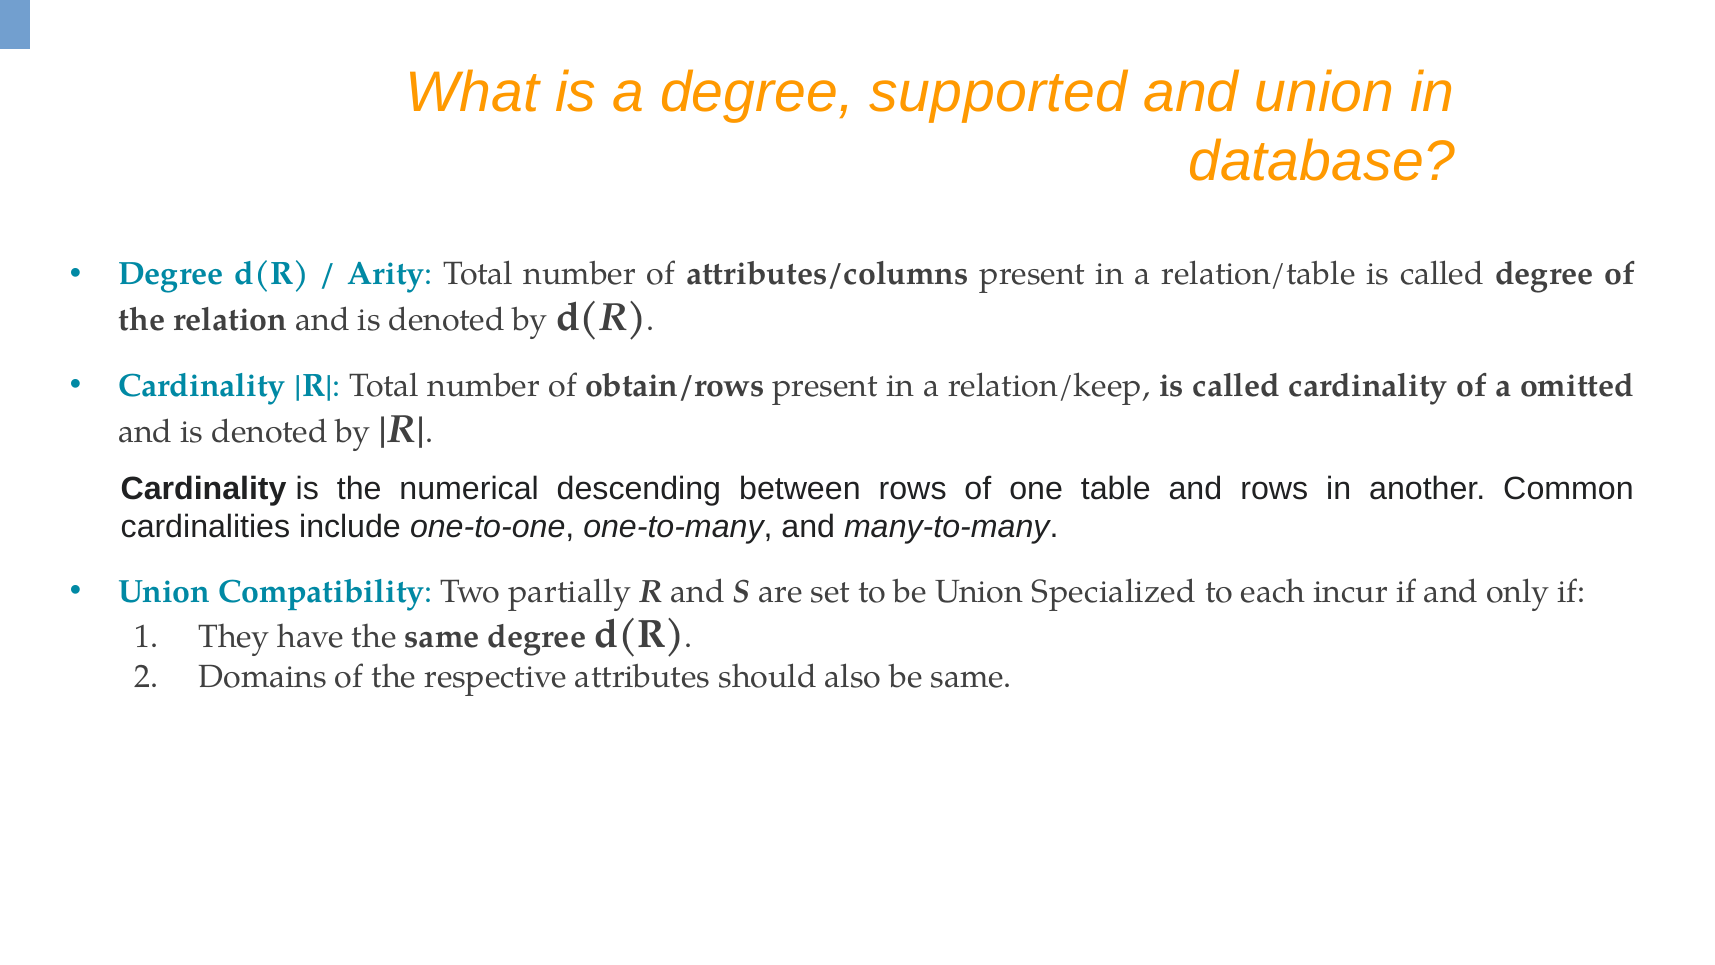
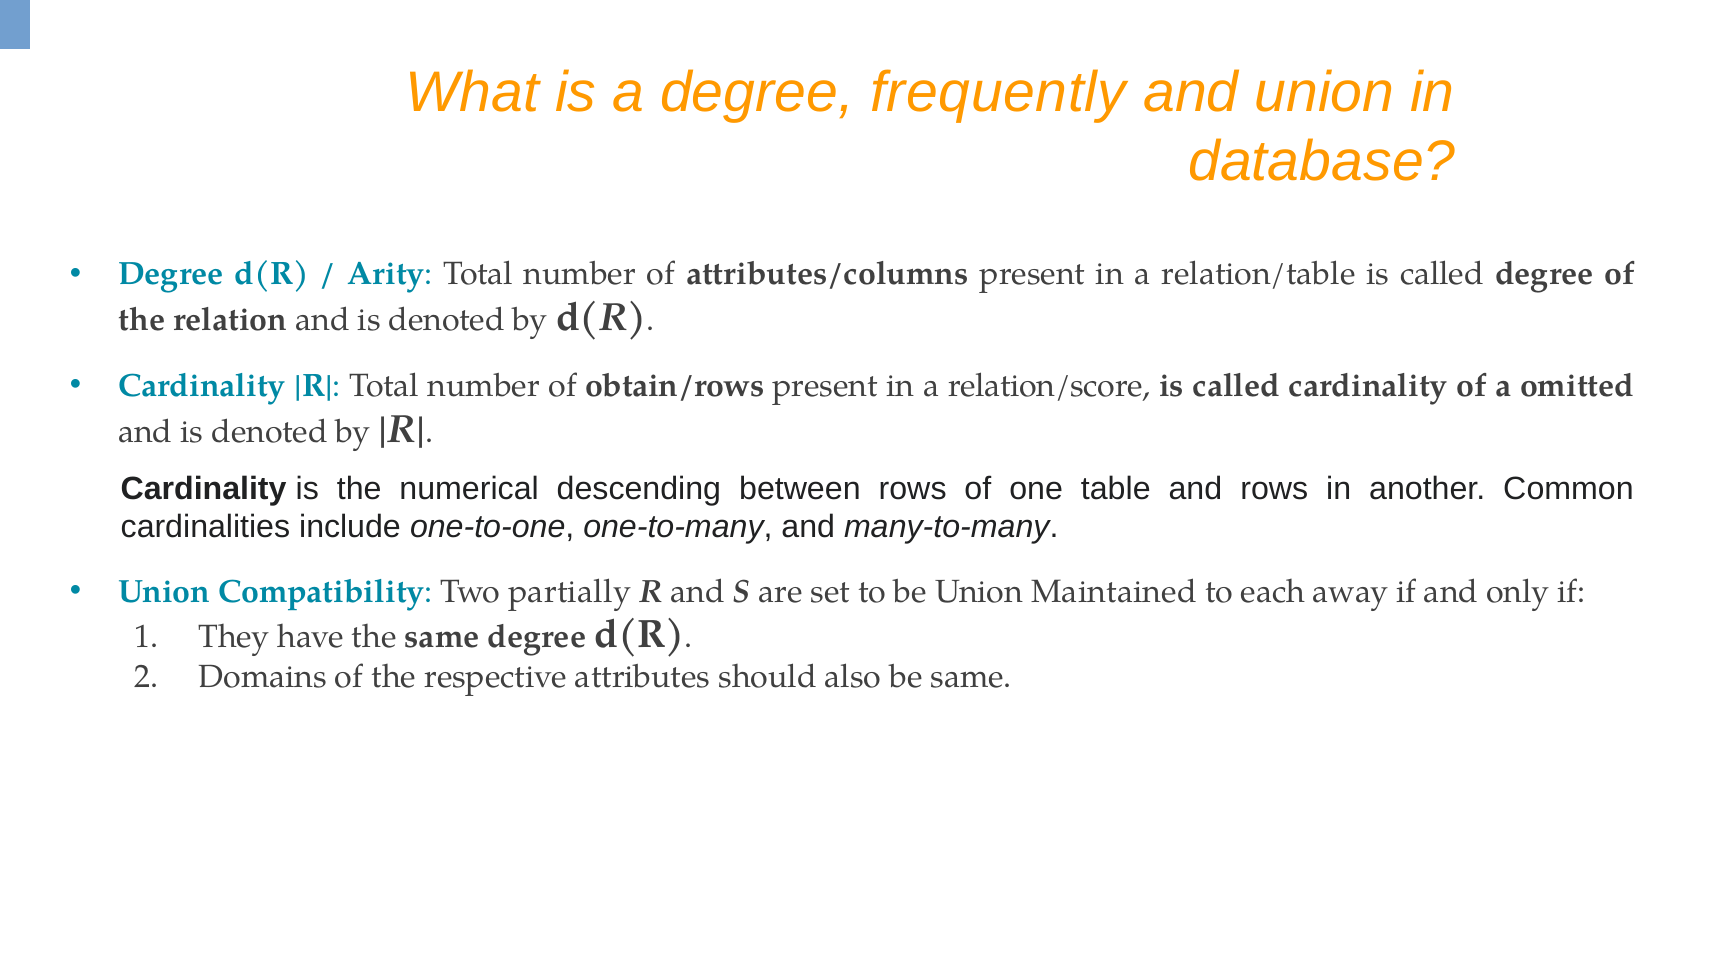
supported: supported -> frequently (998, 93)
relation/keep: relation/keep -> relation/score (1049, 386)
Specialized: Specialized -> Maintained (1114, 591)
incur: incur -> away (1351, 591)
